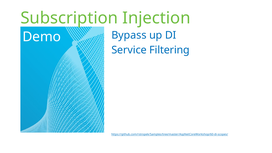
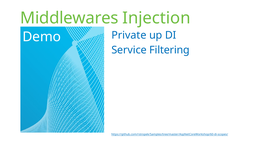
Subscription: Subscription -> Middlewares (69, 18)
Bypass: Bypass -> Private (129, 35)
